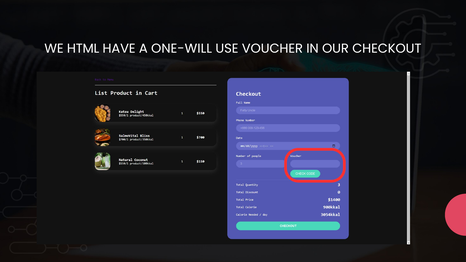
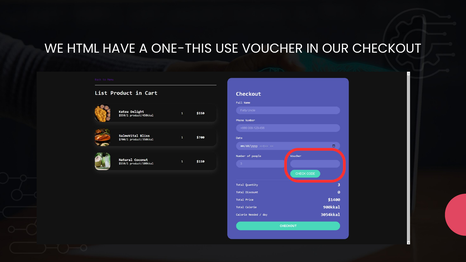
ONE-WILL: ONE-WILL -> ONE-THIS (182, 49)
